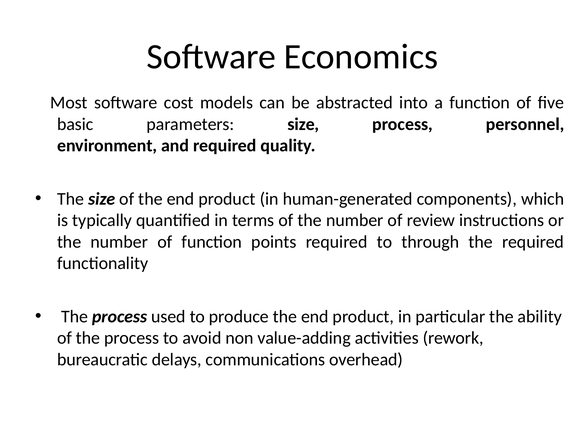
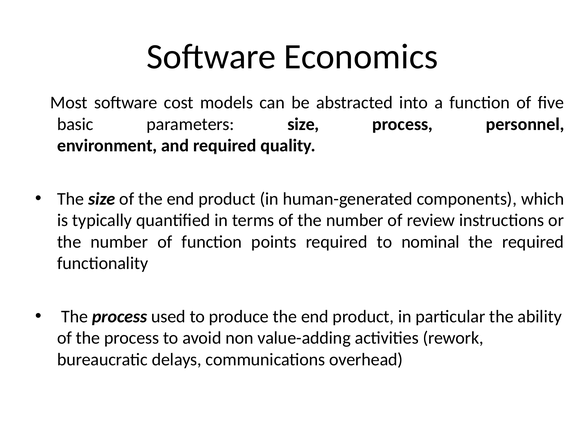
through: through -> nominal (430, 242)
